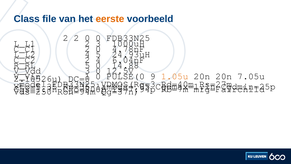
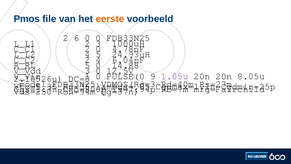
Class: Class -> Pmos (27, 19)
2 2: 2 -> 6 (76, 38)
1.05u colour: orange -> purple (175, 76)
7.05u: 7.05u -> 8.05u (251, 76)
